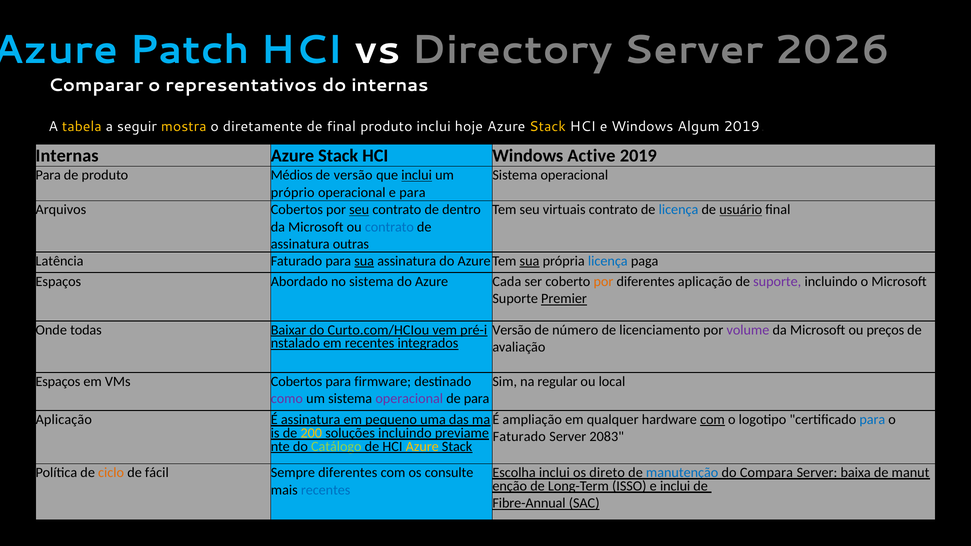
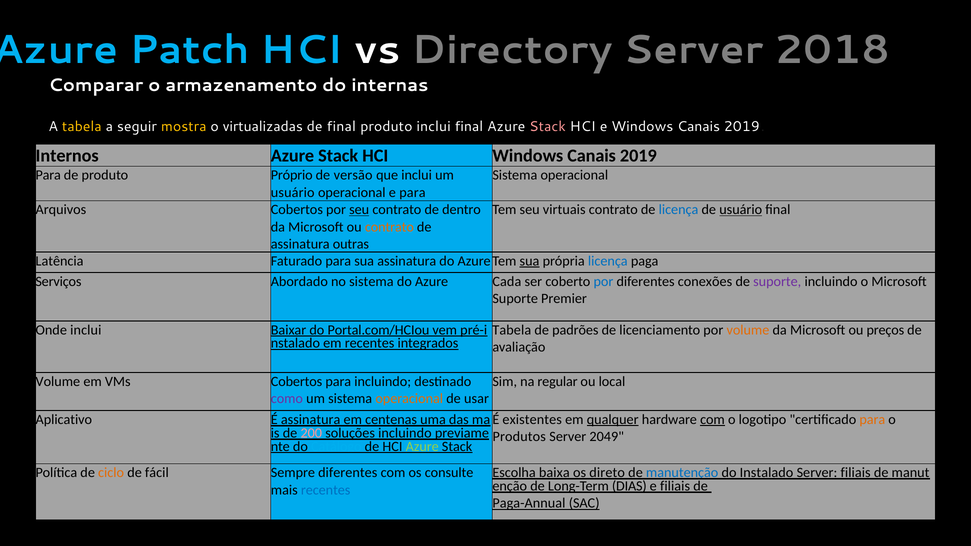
2026: 2026 -> 2018 (832, 50)
representativos: representativos -> armazenamento (241, 86)
diretamente: diretamente -> virtualizadas (263, 126)
inclui hoje: hoje -> final (469, 126)
Stack colour: yellow -> pink (548, 126)
e Windows Algum: Algum -> Canais (699, 126)
Internas: Internas -> Internos (67, 156)
HCI Windows Active: Active -> Canais (592, 156)
Médios: Médios -> Próprio (292, 175)
inclui underline: present -> none (417, 175)
próprio: próprio -> usuário (293, 192)
contrato colour: blue -> orange (389, 227)
sua underline: present -> none (364, 261)
Espaços: Espaços -> Serviços (58, 282)
por colour: orange -> blue (603, 282)
diferentes aplicação: aplicação -> conexões (705, 282)
Premier underline: present -> none (564, 299)
Onde todas: todas -> inclui (86, 330)
Curto.com/HCIou: Curto.com/HCIou -> Portal.com/HCIou (378, 330)
Versão: Versão -> Tabela (512, 330)
número: número -> padrões (575, 330)
volume colour: purple -> orange (748, 330)
Espaços: Espaços -> Volume (58, 382)
para firmware: firmware -> incluindo (383, 382)
operacional colour: purple -> orange (409, 399)
de para: para -> usar (477, 399)
Aplicação: Aplicação -> Aplicativo (64, 420)
pequeno: pequeno -> centenas (391, 420)
ampliação: ampliação -> existentes (532, 420)
qualquer underline: none -> present (613, 420)
para colour: blue -> orange (872, 420)
200 colour: yellow -> pink (311, 433)
Faturado: Faturado -> Produtos (519, 437)
2083: 2083 -> 2049 (607, 437)
Catálogo colour: light green -> light blue (336, 446)
Azure colour: yellow -> light green (422, 446)
Escolha inclui: inclui -> baixa (554, 473)
Compara: Compara -> Instalado (766, 473)
Server baixa: baixa -> filiais (856, 473)
ISSO: ISSO -> DIAS (629, 486)
e inclui: inclui -> filiais (675, 486)
Fibre-Annual: Fibre-Annual -> Paga-Annual (529, 503)
